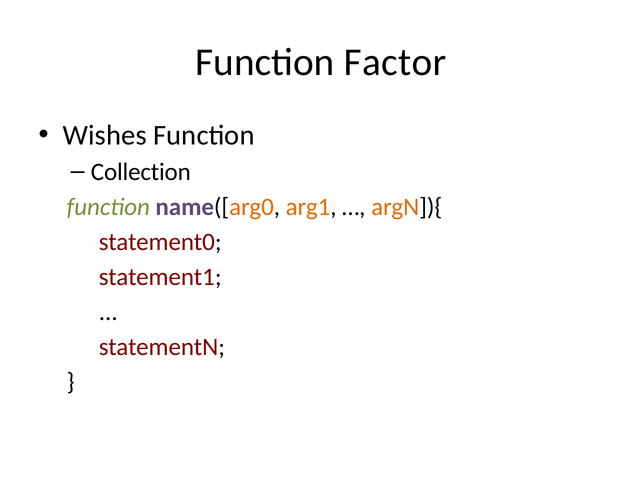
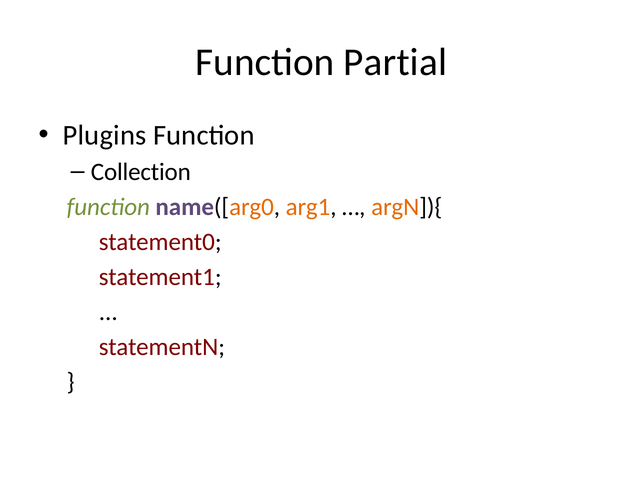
Factor: Factor -> Partial (395, 62)
Wishes: Wishes -> Plugins (105, 135)
